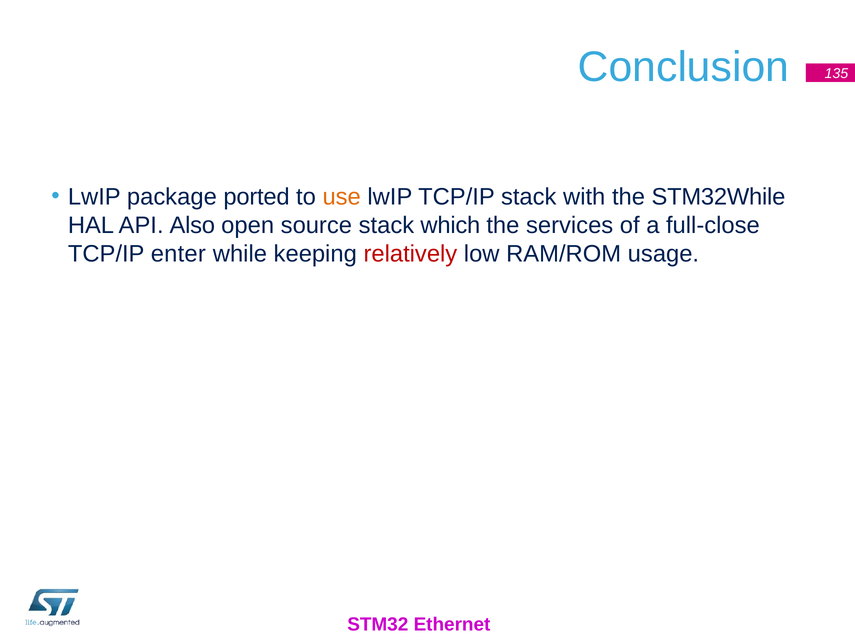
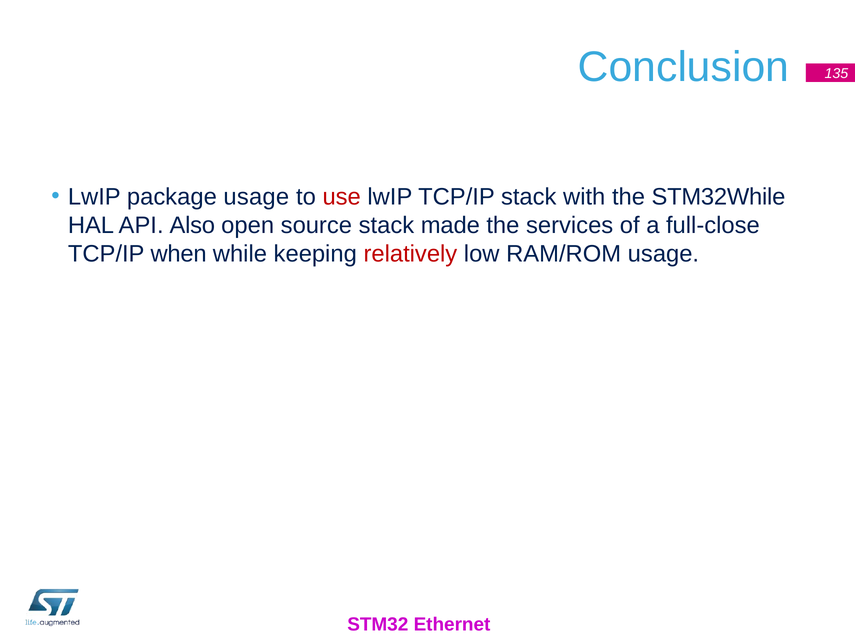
package ported: ported -> usage (256, 197)
use colour: orange -> red (342, 197)
which: which -> made (450, 225)
enter: enter -> when (179, 254)
